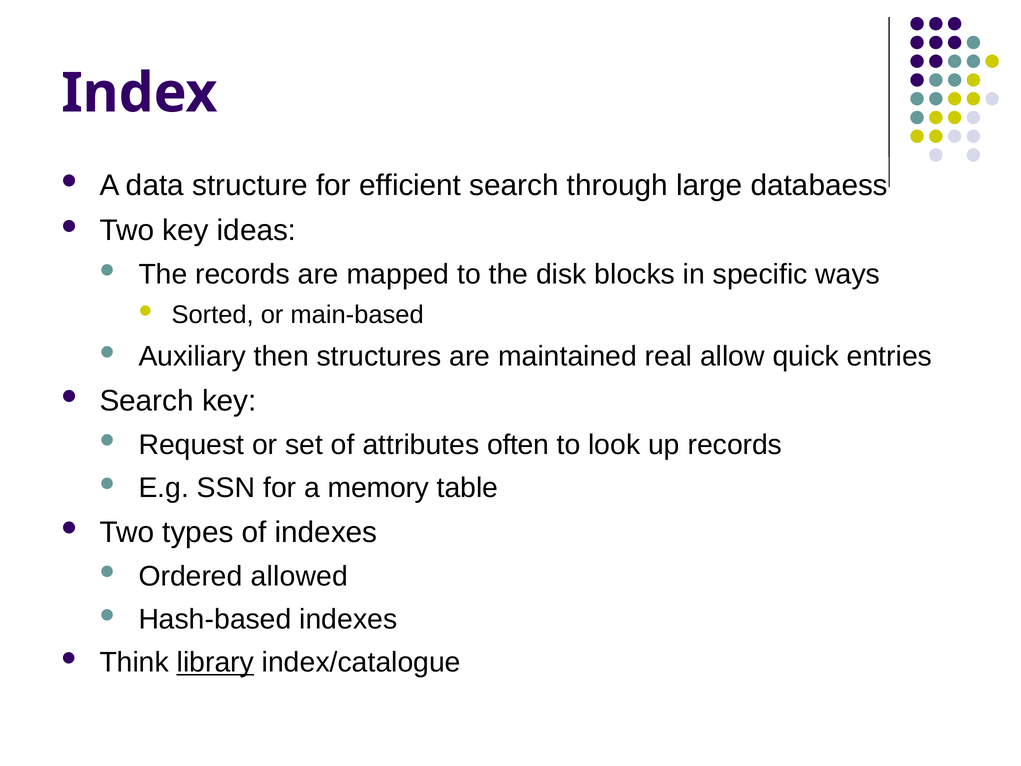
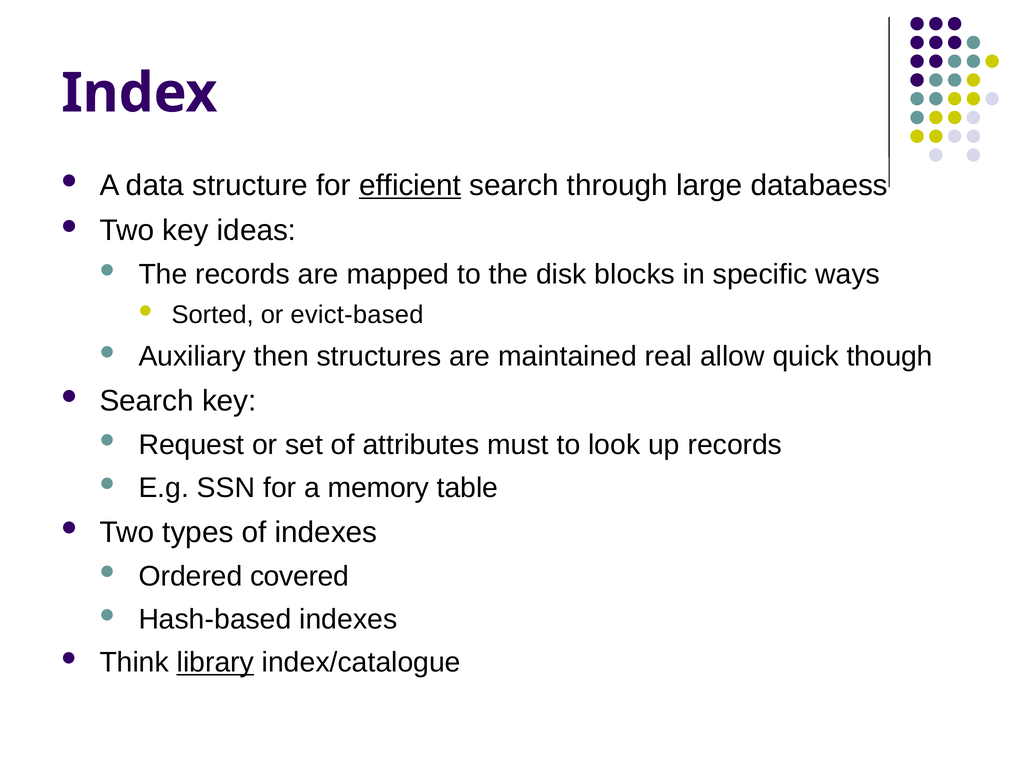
efficient underline: none -> present (410, 185)
main-based: main-based -> evict-based (357, 315)
entries: entries -> though (890, 356)
often: often -> must (518, 445)
allowed: allowed -> covered (300, 576)
